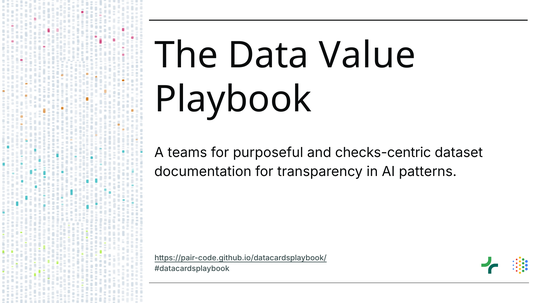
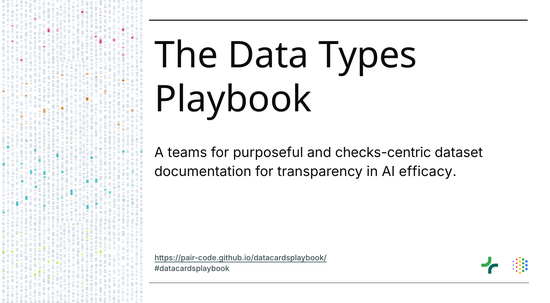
Value: Value -> Types (368, 55)
patterns: patterns -> efficacy (428, 171)
